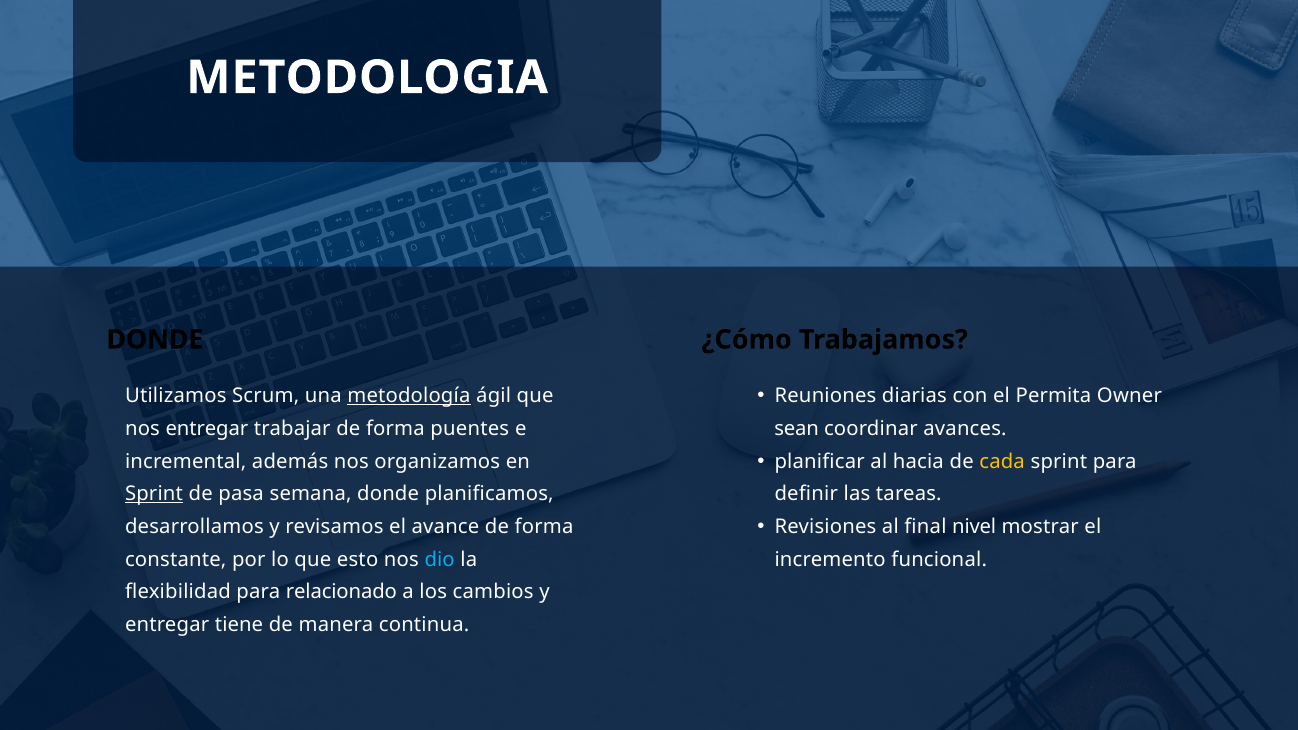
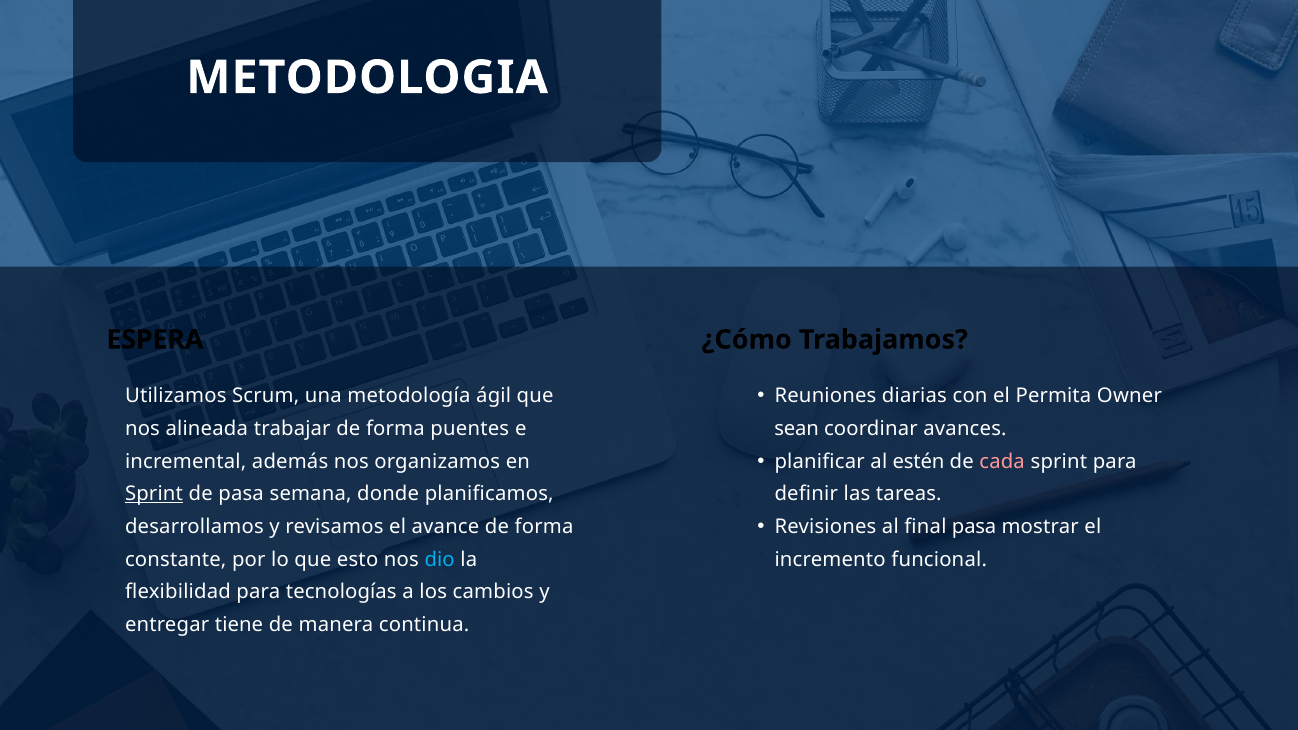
DONDE: DONDE -> ESPERA (155, 340)
metodología underline: present -> none (409, 396)
nos entregar: entregar -> alineada (207, 429)
hacia: hacia -> estén (919, 462)
cada colour: yellow -> pink (1002, 462)
final nivel: nivel -> pasa (974, 527)
relacionado: relacionado -> tecnologías (341, 592)
